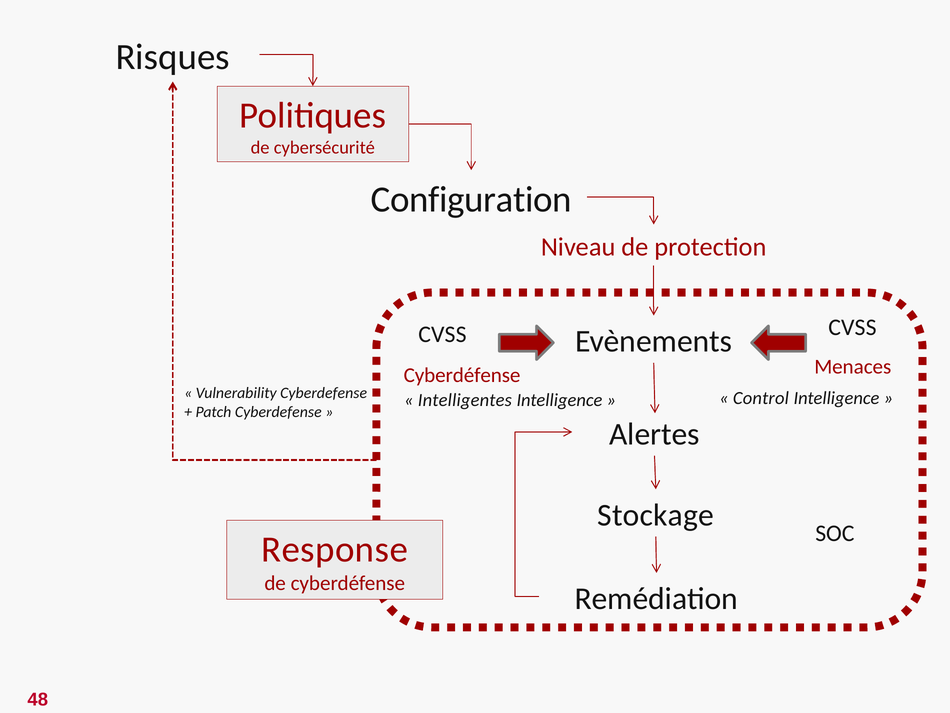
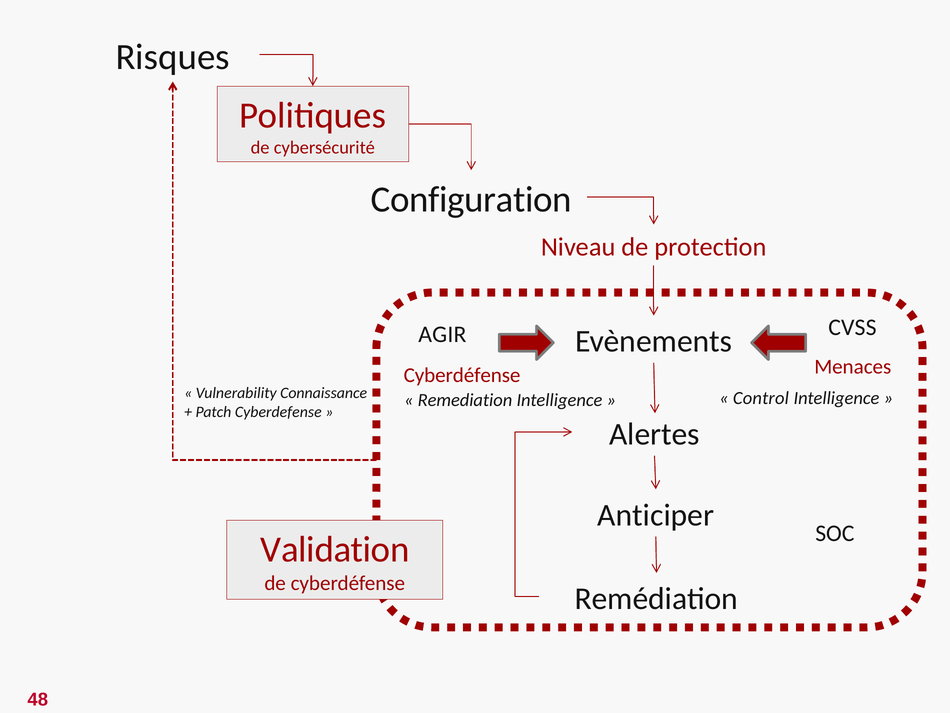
CVSS: CVSS -> AGIR (442, 334)
Vulnerability Cyberdefense: Cyberdefense -> Connaissance (324, 393)
Intelligentes: Intelligentes -> Remediation (465, 400)
Stockage: Stockage -> Anticiper (656, 515)
Response: Response -> Validation (335, 549)
